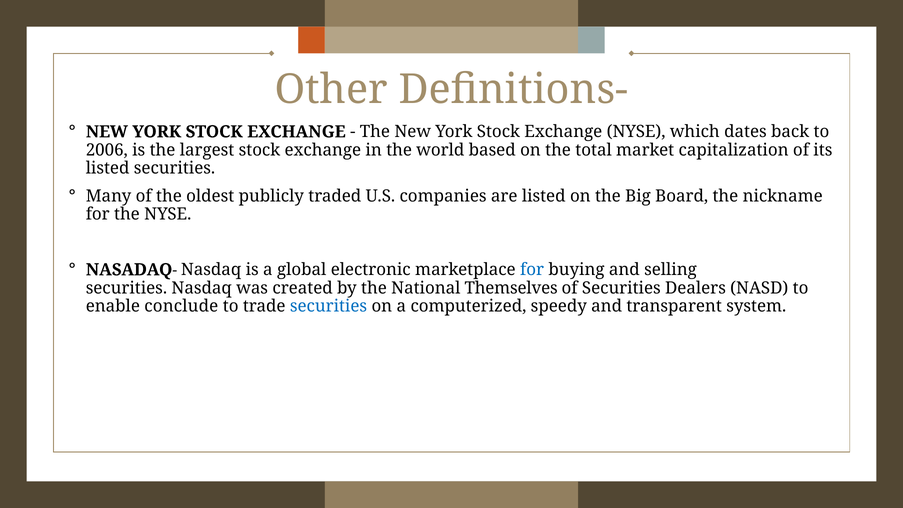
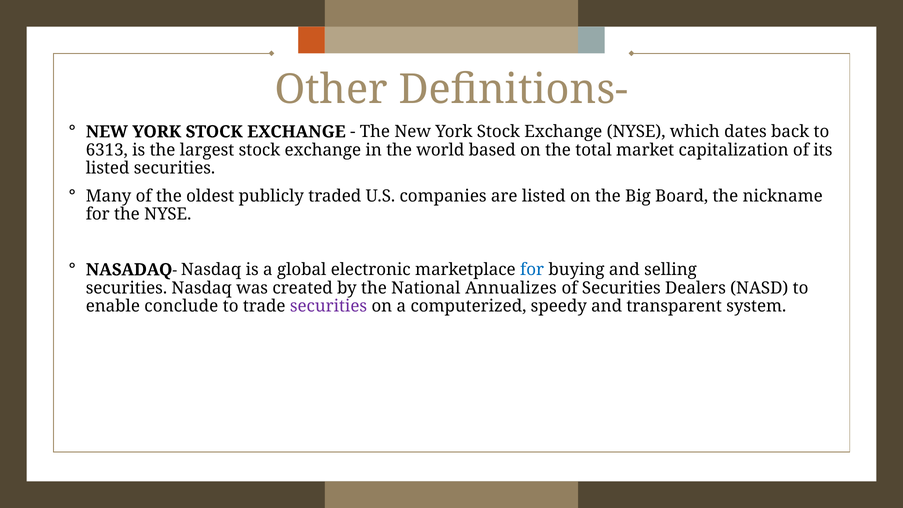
2006: 2006 -> 6313 (107, 150)
Themselves: Themselves -> Annualizes (511, 288)
securities colour: blue -> purple (329, 306)
